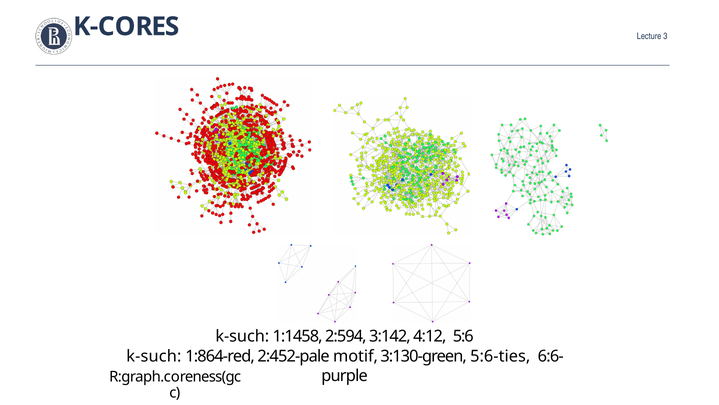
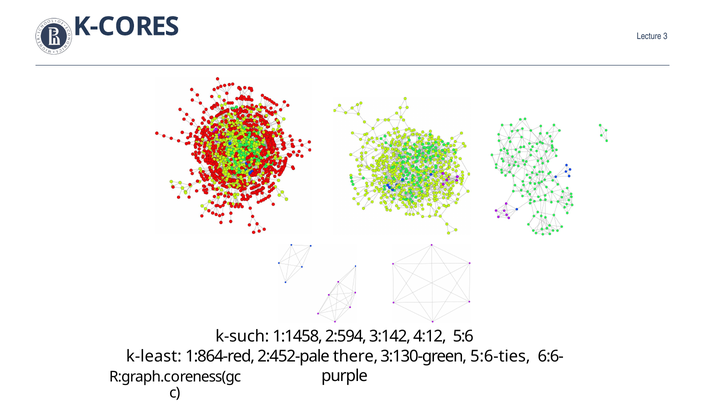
k-such: k-such -> k-least (154, 356)
motif: motif -> there (356, 356)
